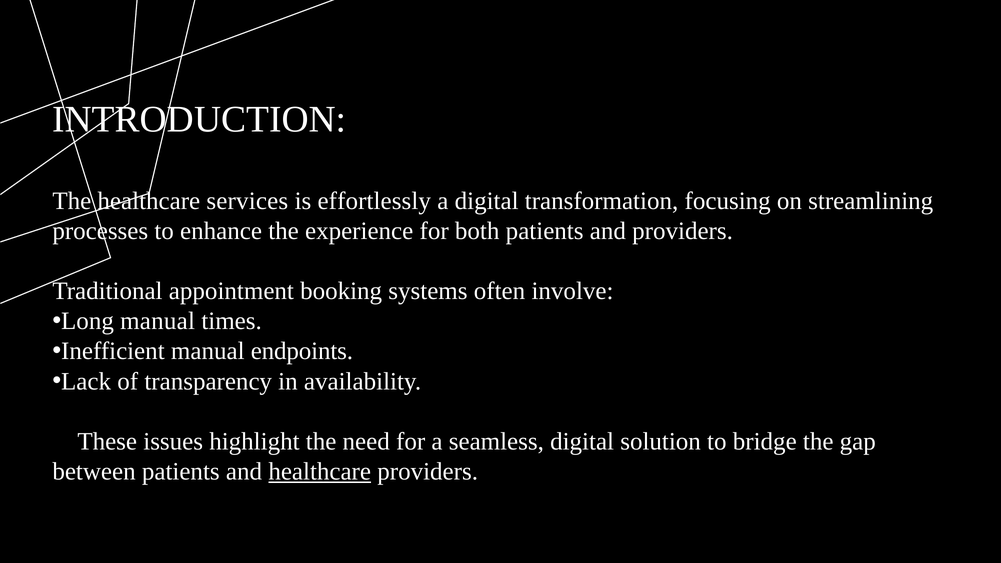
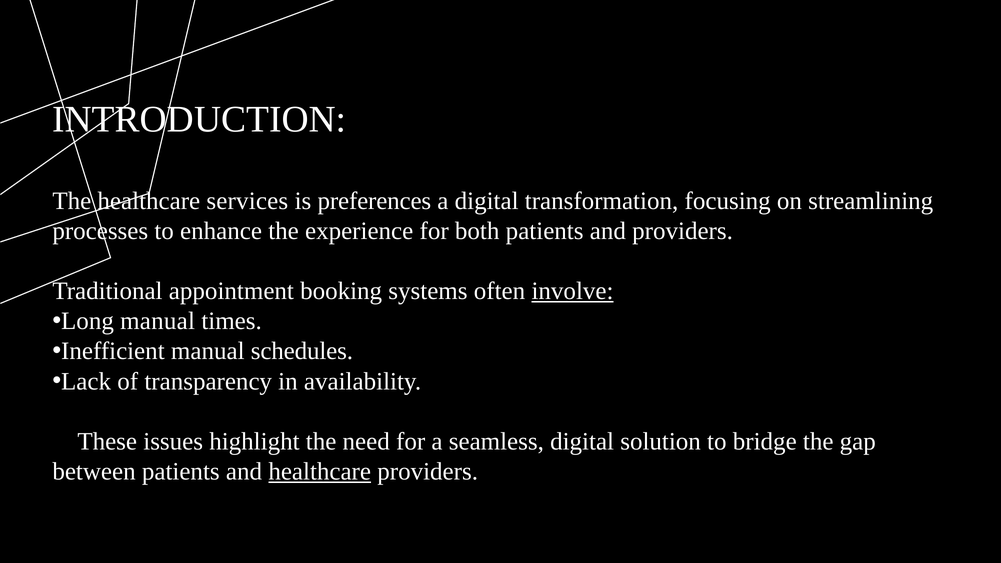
effortlessly: effortlessly -> preferences (374, 201)
involve underline: none -> present (572, 291)
endpoints: endpoints -> schedules (302, 351)
